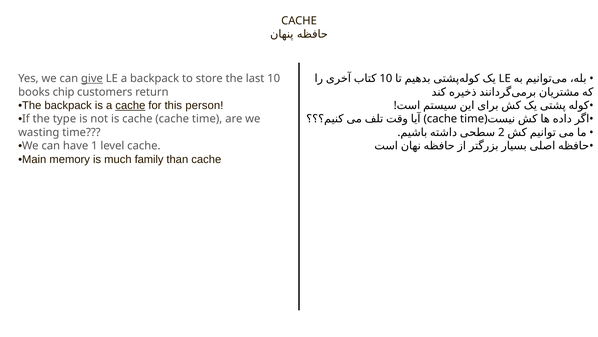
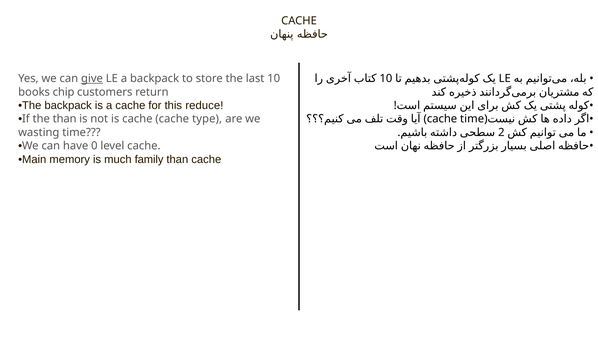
cache underline: present -> none (130, 105)
person: person -> reduce (204, 105)
the type: type -> than (65, 119)
cache cache time: time -> type (207, 119)
1: 1 -> 0 (94, 146)
